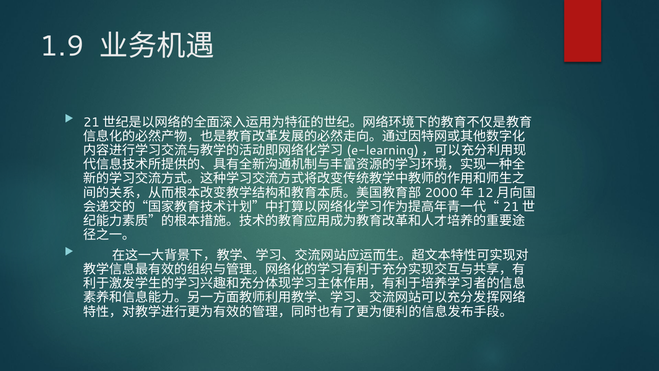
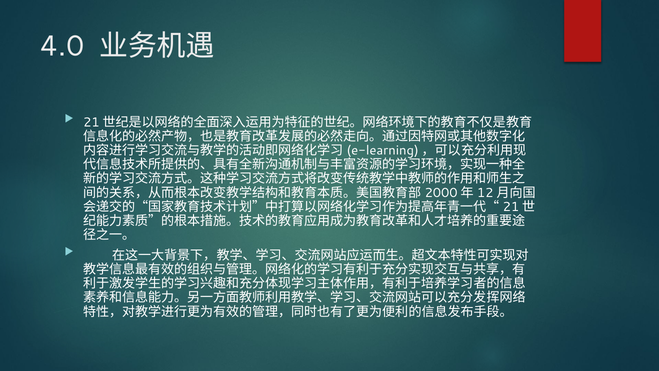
1.9: 1.9 -> 4.0 (62, 46)
